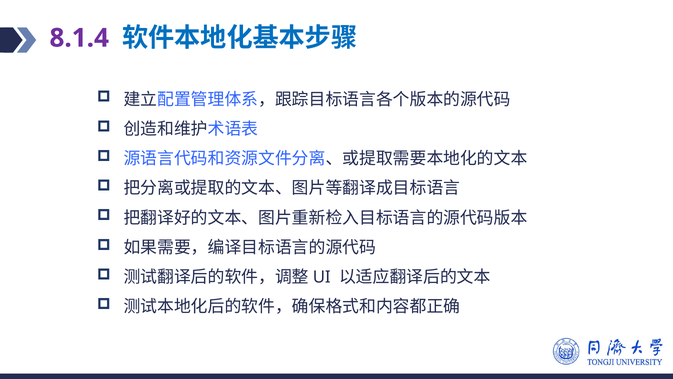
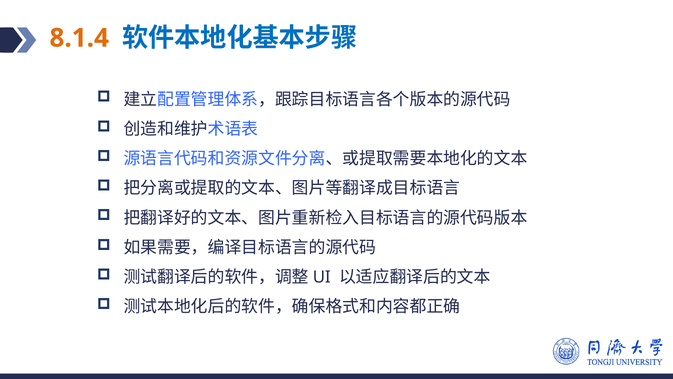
8.1.4 colour: purple -> orange (79, 38)
